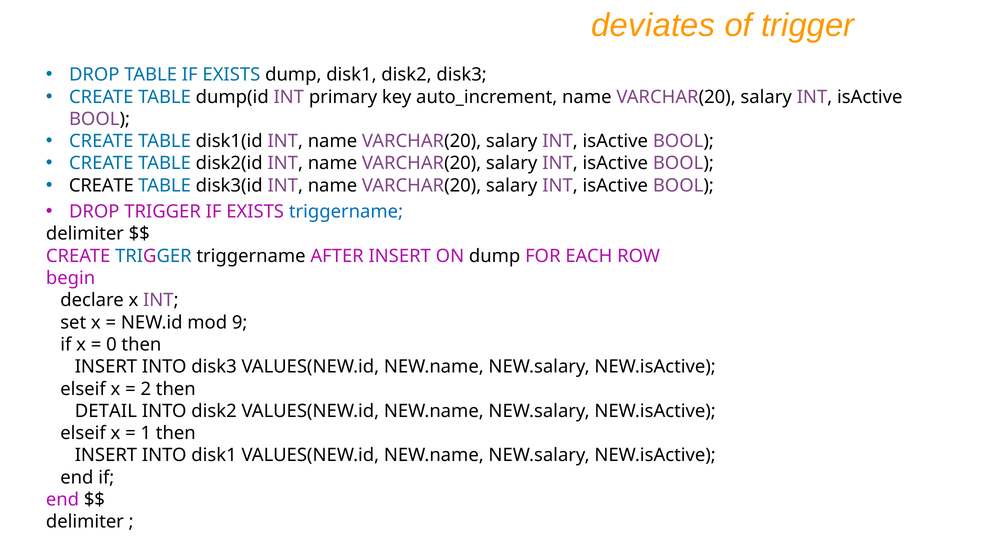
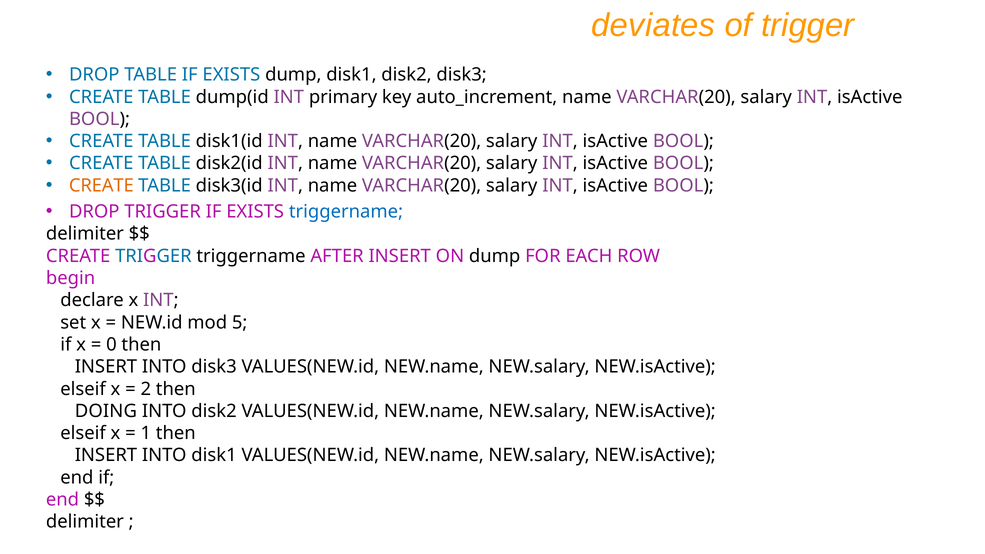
CREATE colour: black -> orange (101, 186)
9: 9 -> 5 (240, 322)
DETAIL: DETAIL -> DOING (106, 411)
